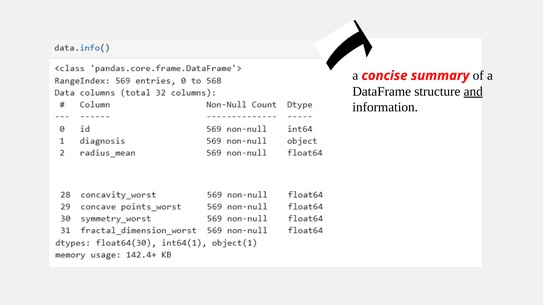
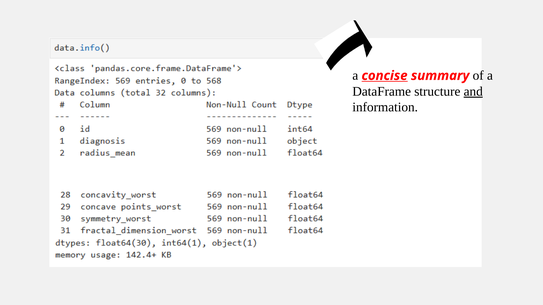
concise underline: none -> present (385, 76)
